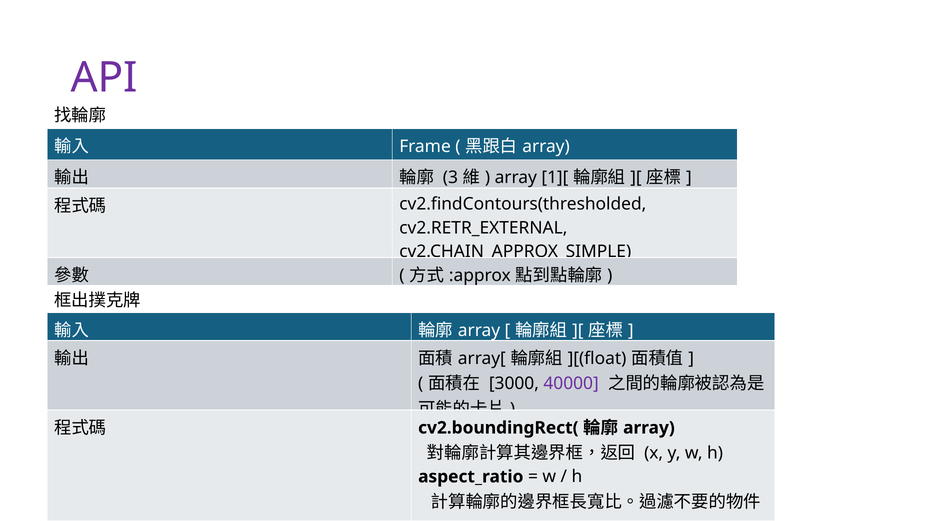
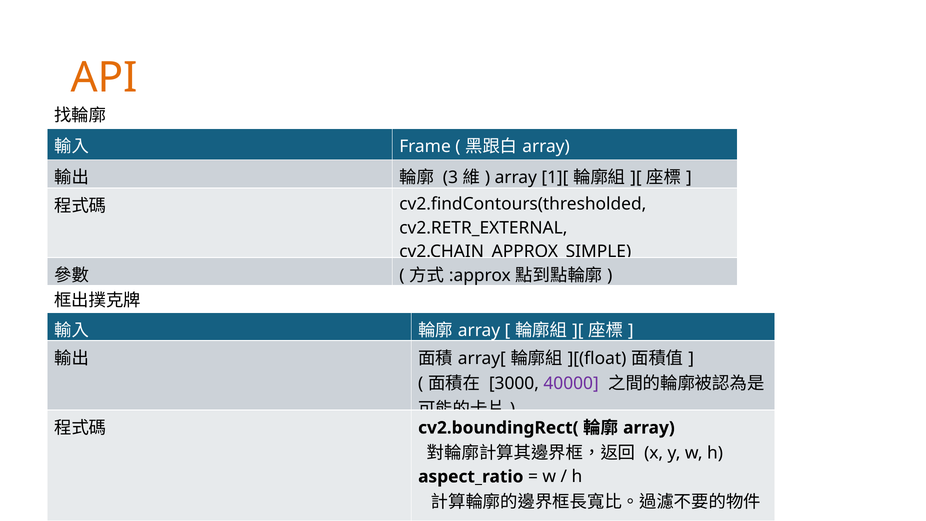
API colour: purple -> orange (104, 78)
